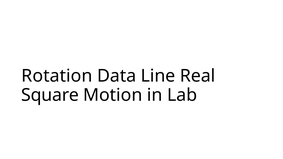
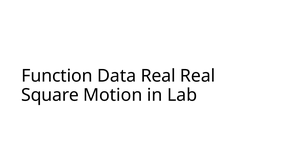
Rotation: Rotation -> Function (57, 76)
Data Line: Line -> Real (158, 76)
